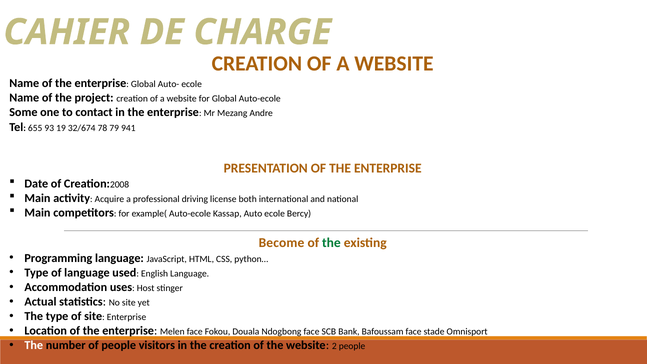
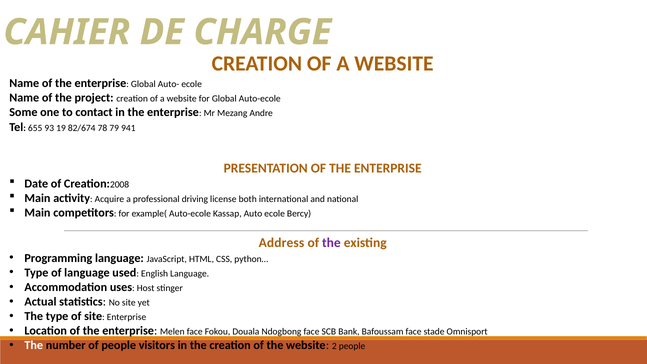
32/674: 32/674 -> 82/674 (82, 128)
Become: Become -> Address (281, 243)
the colour: green -> purple (331, 243)
